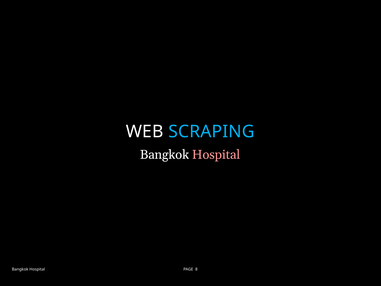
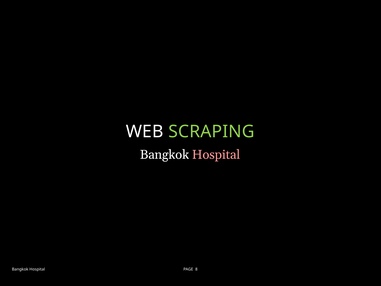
SCRAPING colour: light blue -> light green (211, 131)
